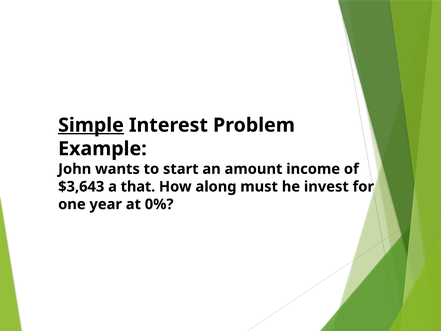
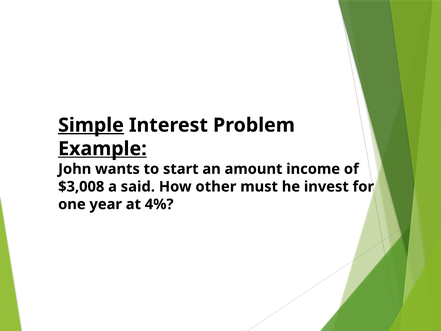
Example underline: none -> present (102, 149)
$3,643: $3,643 -> $3,008 (81, 187)
that: that -> said (138, 187)
along: along -> other (216, 187)
0%: 0% -> 4% (159, 204)
